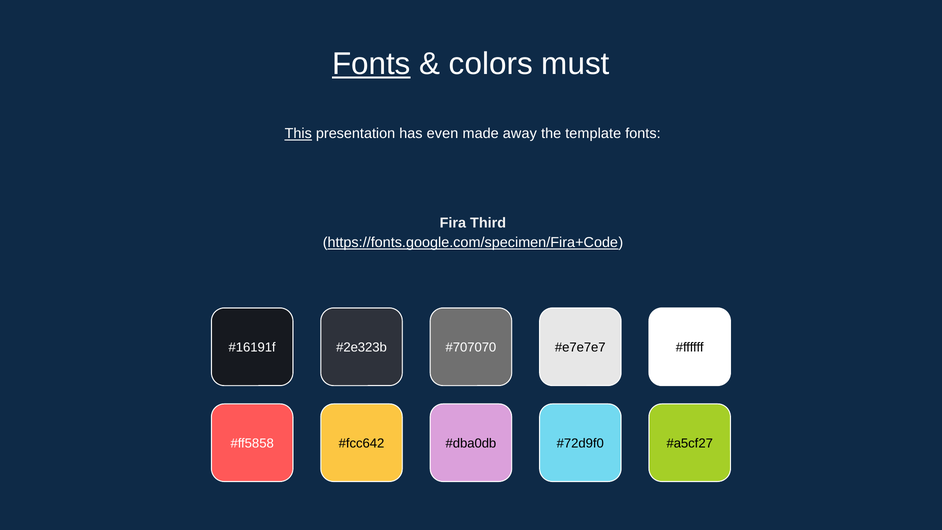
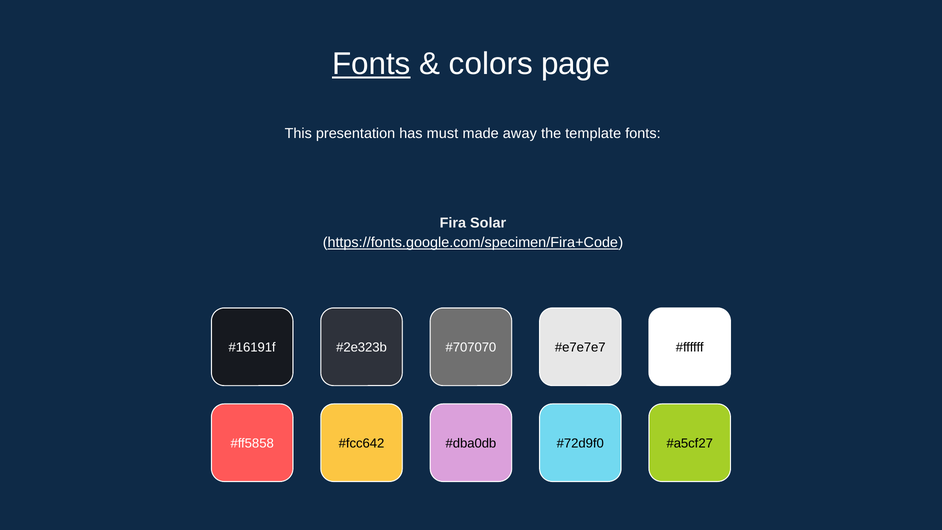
must: must -> page (576, 64)
This underline: present -> none (298, 134)
even: even -> must (442, 134)
Third: Third -> Solar (488, 223)
